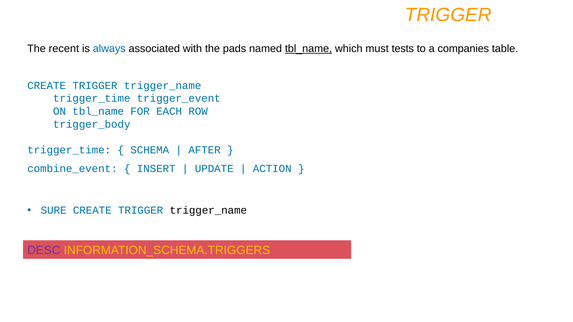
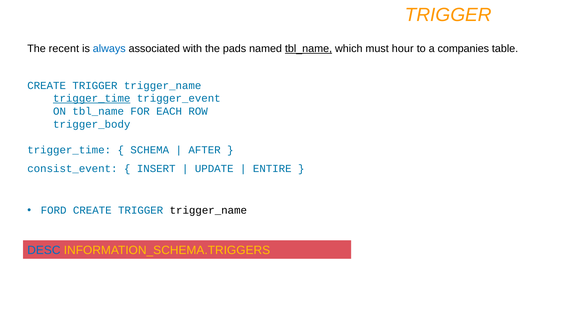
tests: tests -> hour (403, 49)
trigger_time underline: none -> present (92, 99)
combine_event: combine_event -> consist_event (72, 169)
ACTION: ACTION -> ENTIRE (272, 169)
SURE: SURE -> FORD (54, 211)
DESC colour: purple -> blue (44, 251)
